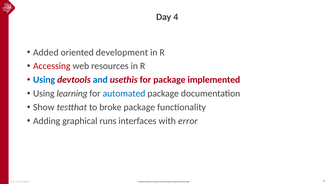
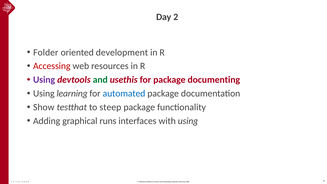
Day 4: 4 -> 2 (176, 17)
Added: Added -> Folder (46, 52)
Using colour: blue -> purple (44, 80)
and colour: blue -> green (100, 80)
implemented: implemented -> documenting (214, 80)
broke: broke -> steep (110, 107)
with error: error -> using (188, 121)
